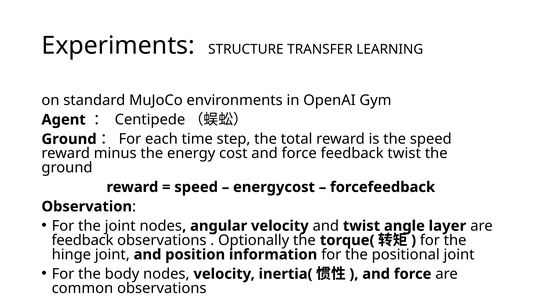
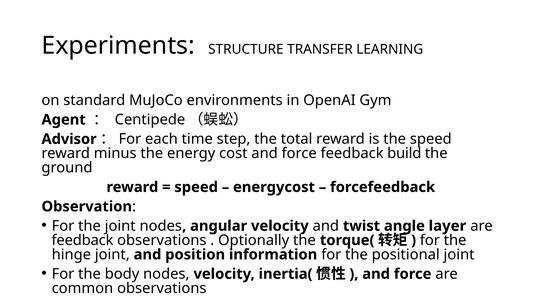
Ground: Ground -> Advisor (69, 139)
feedback twist: twist -> build (404, 153)
